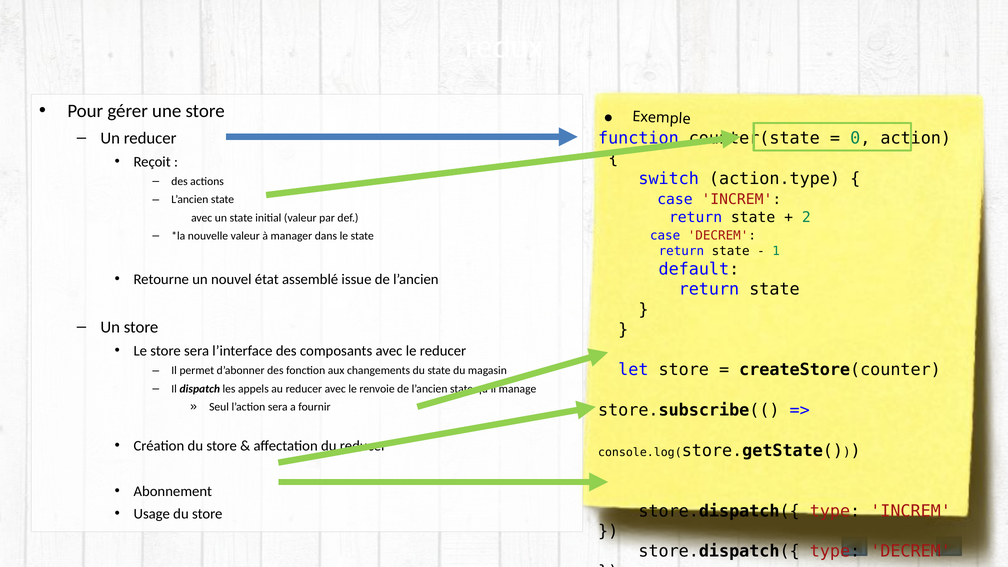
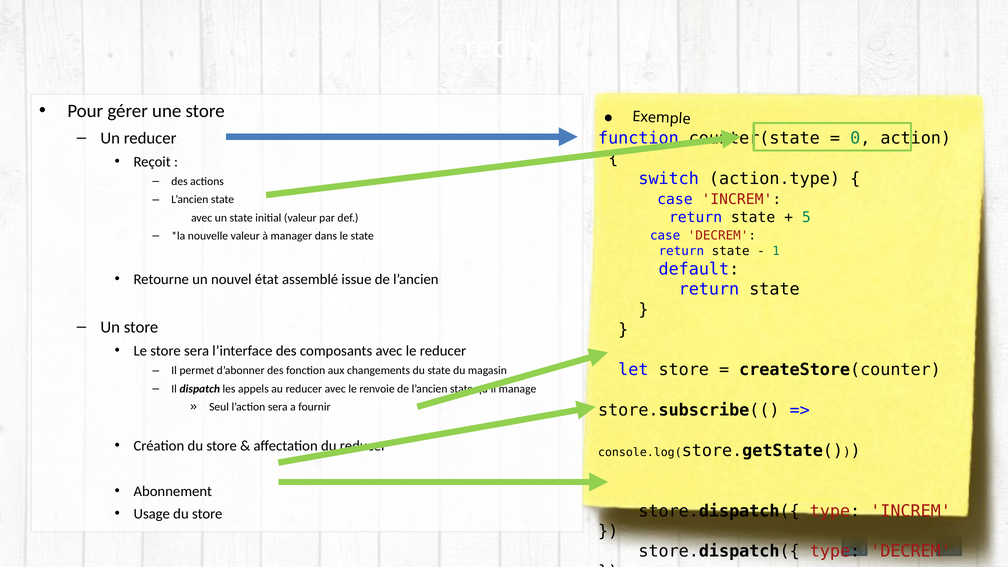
2: 2 -> 5 (806, 217)
